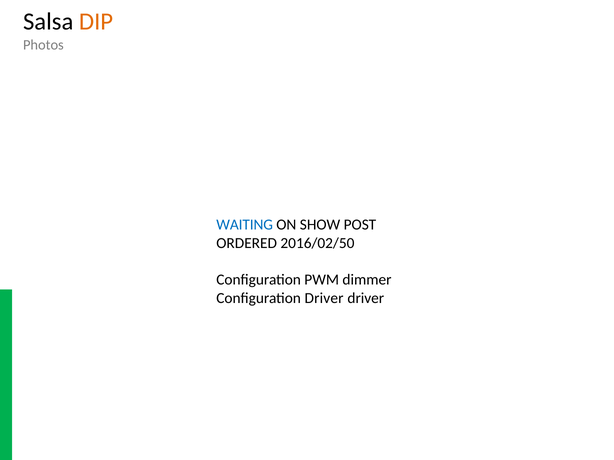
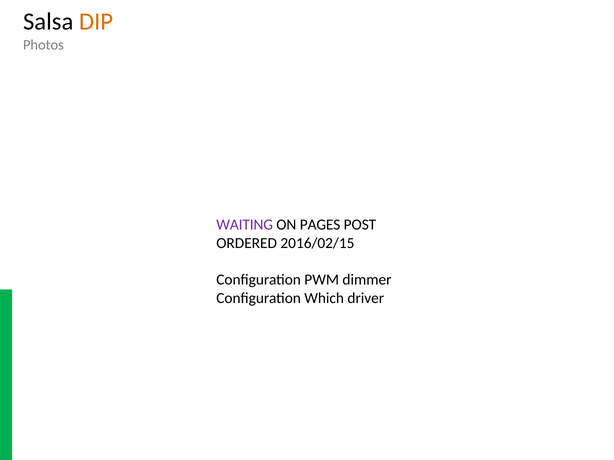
WAITING colour: blue -> purple (245, 225)
SHOW: SHOW -> PAGES (320, 225)
2016/02/50: 2016/02/50 -> 2016/02/15 (317, 243)
Configuration Driver: Driver -> Which (324, 299)
